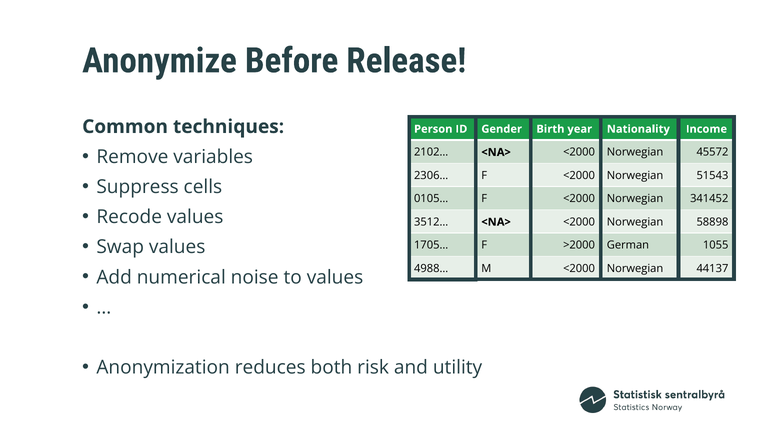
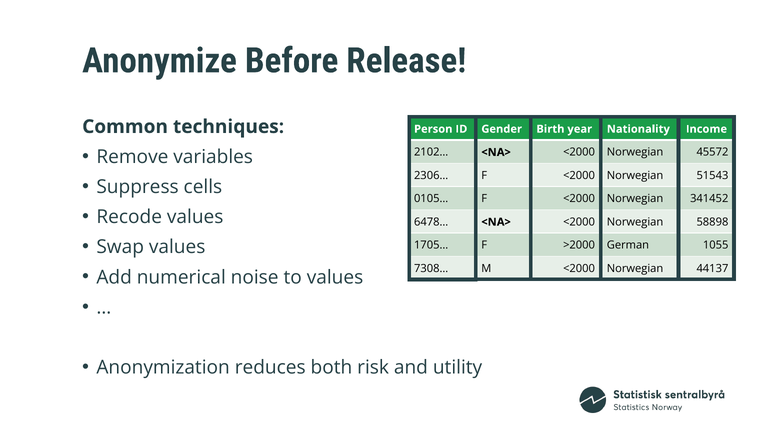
3512…: 3512… -> 6478… (431, 222)
4988…: 4988… -> 7308… (431, 268)
